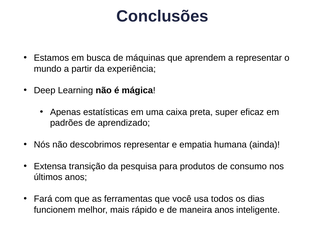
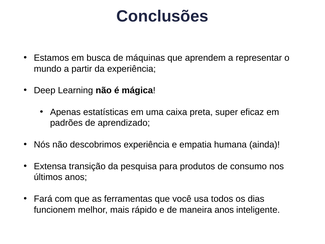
descobrimos representar: representar -> experiência (147, 145)
